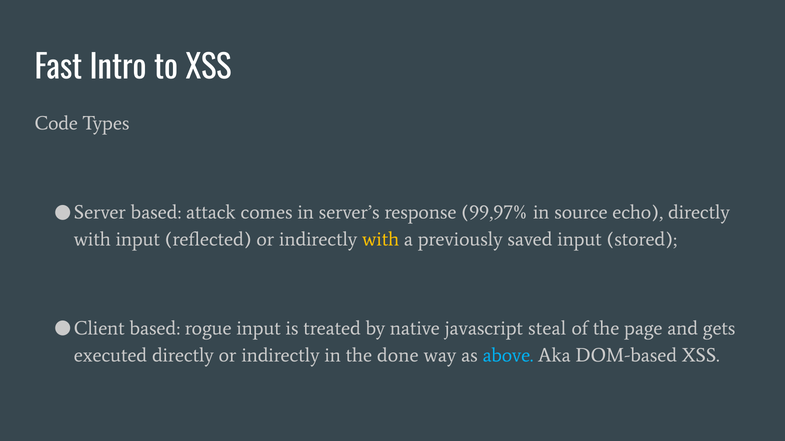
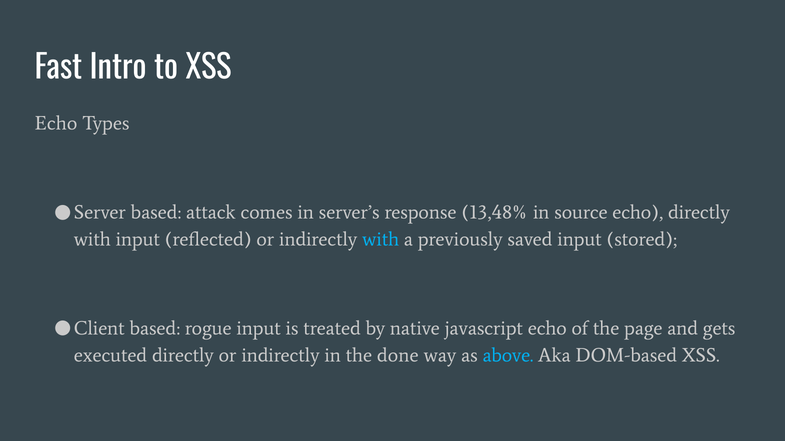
Code: Code -> Echo (56, 123)
99,97%: 99,97% -> 13,48% (495, 212)
with colour: yellow -> light blue (381, 240)
javascript steal: steal -> echo (547, 329)
